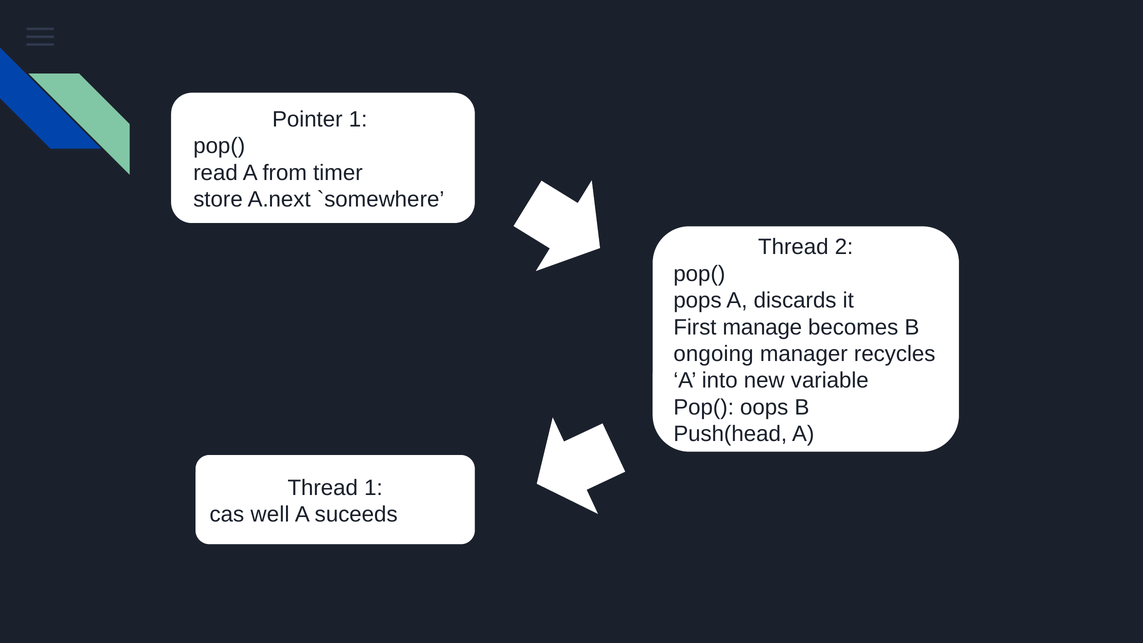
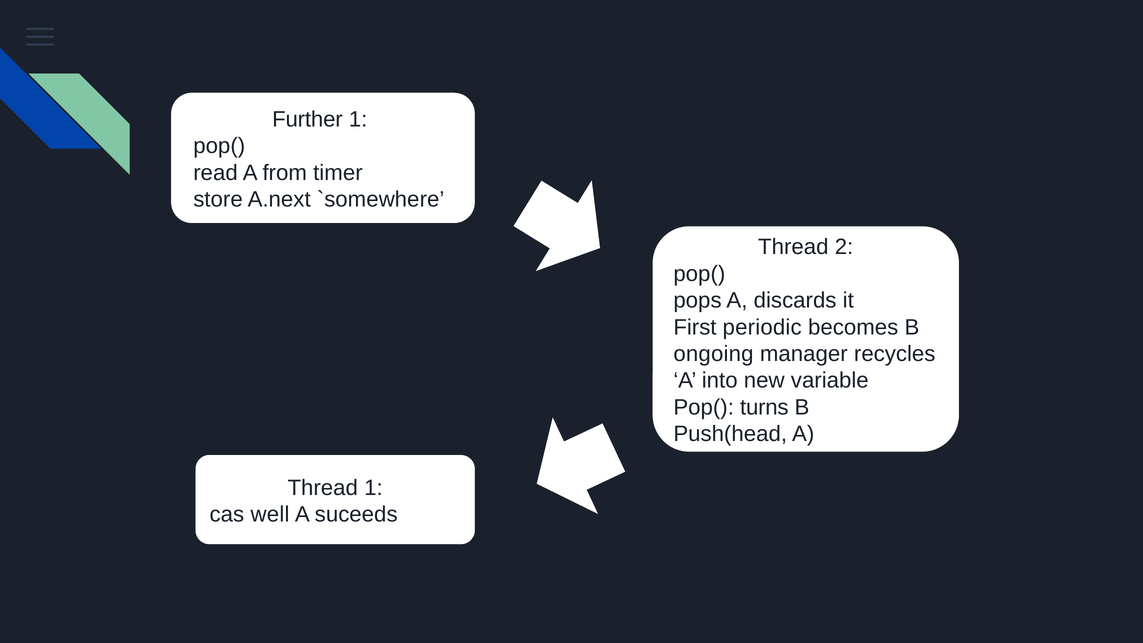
Pointer: Pointer -> Further (307, 119)
manage: manage -> periodic (762, 327)
oops: oops -> turns (764, 407)
